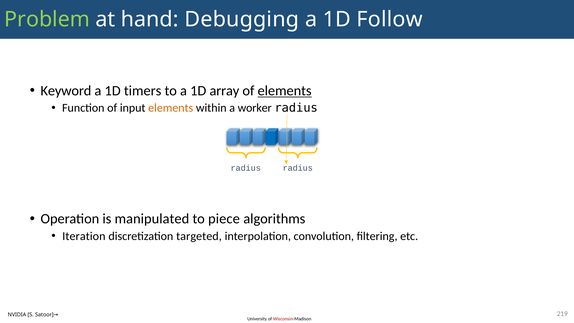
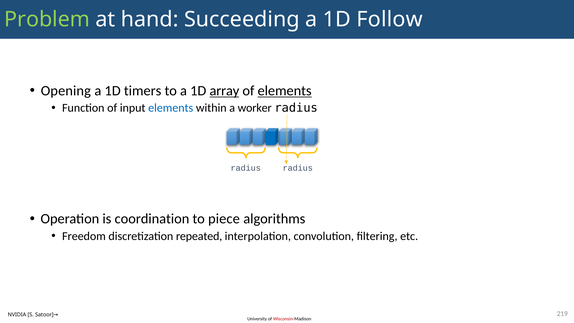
Debugging: Debugging -> Succeeding (242, 19)
Keyword: Keyword -> Opening (66, 91)
array underline: none -> present (224, 91)
elements colour: orange -> blue (171, 108)
manipulated: manipulated -> coordination (152, 219)
Iteration: Iteration -> Freedom (84, 236)
targeted: targeted -> repeated (199, 236)
